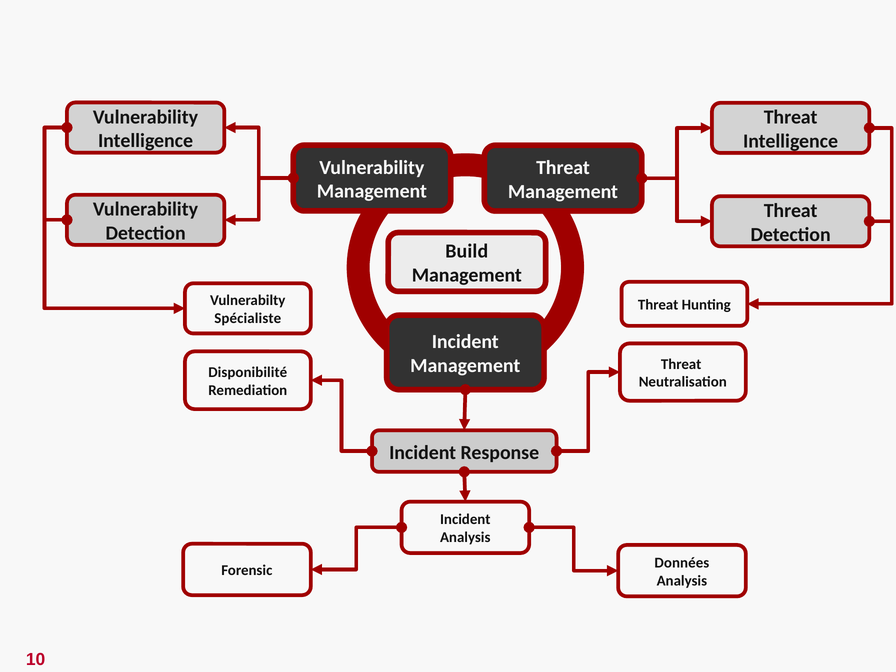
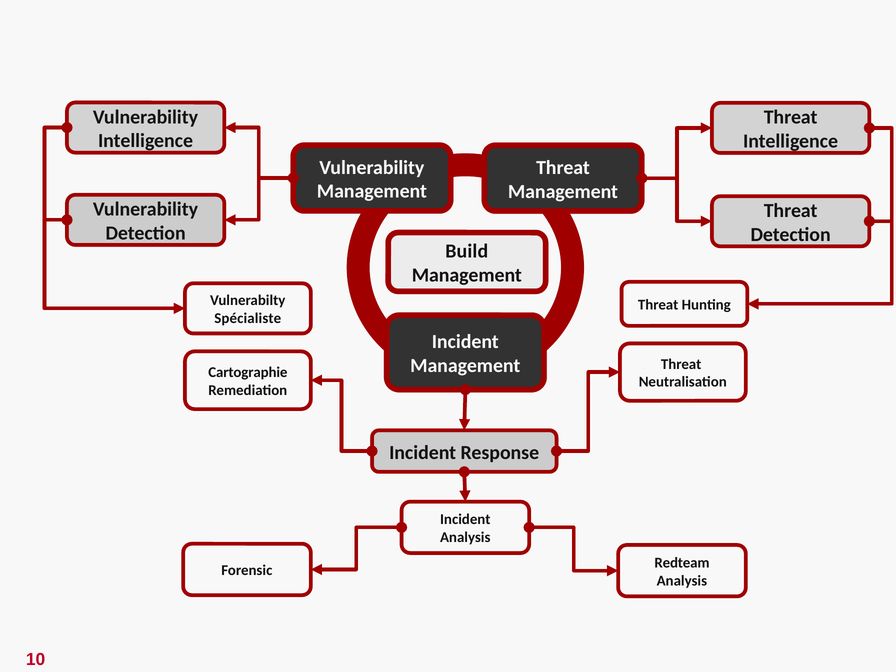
Disponibilité: Disponibilité -> Cartographie (248, 372)
Données: Données -> Redteam (682, 563)
